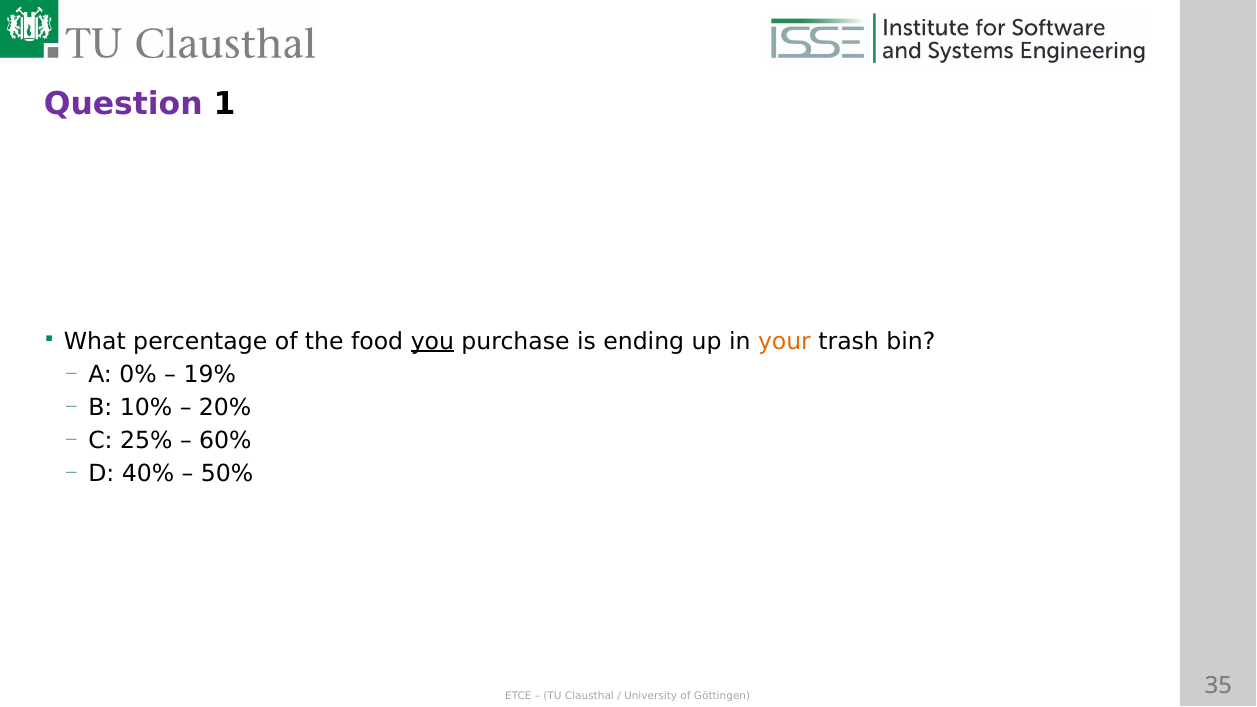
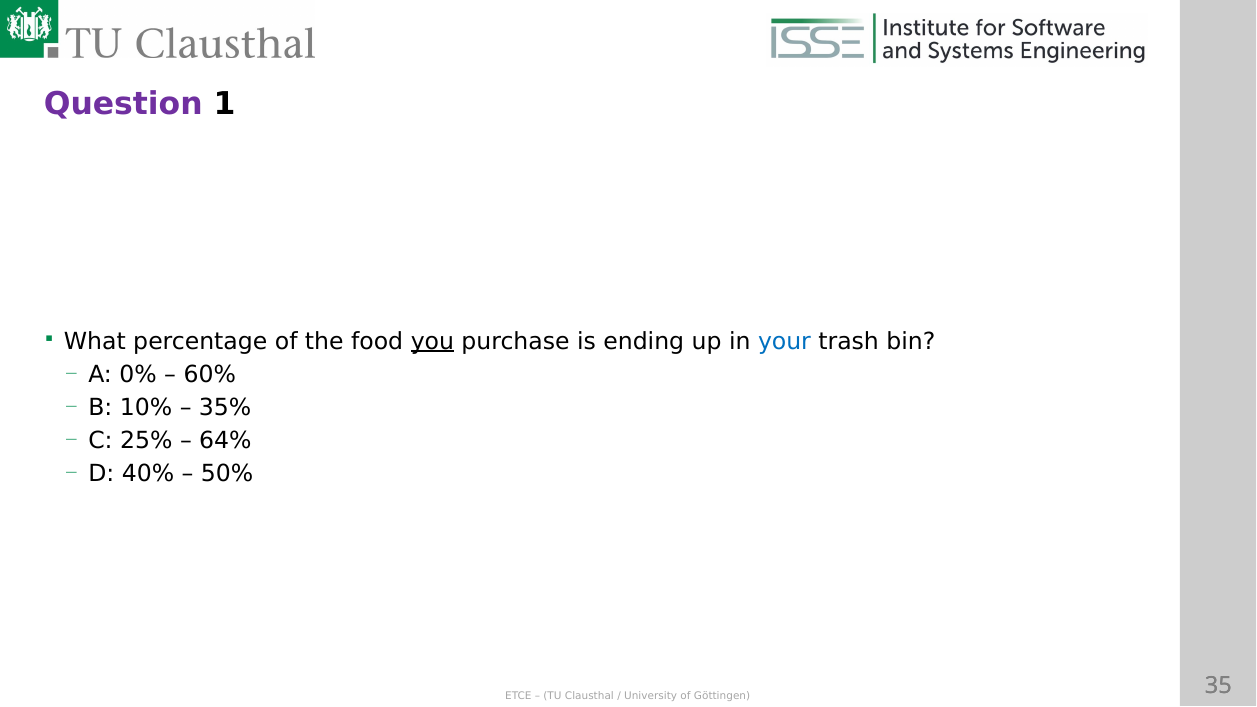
your colour: orange -> blue (784, 342)
19%: 19% -> 60% (210, 375)
20%: 20% -> 35% (225, 408)
60%: 60% -> 64% (225, 441)
